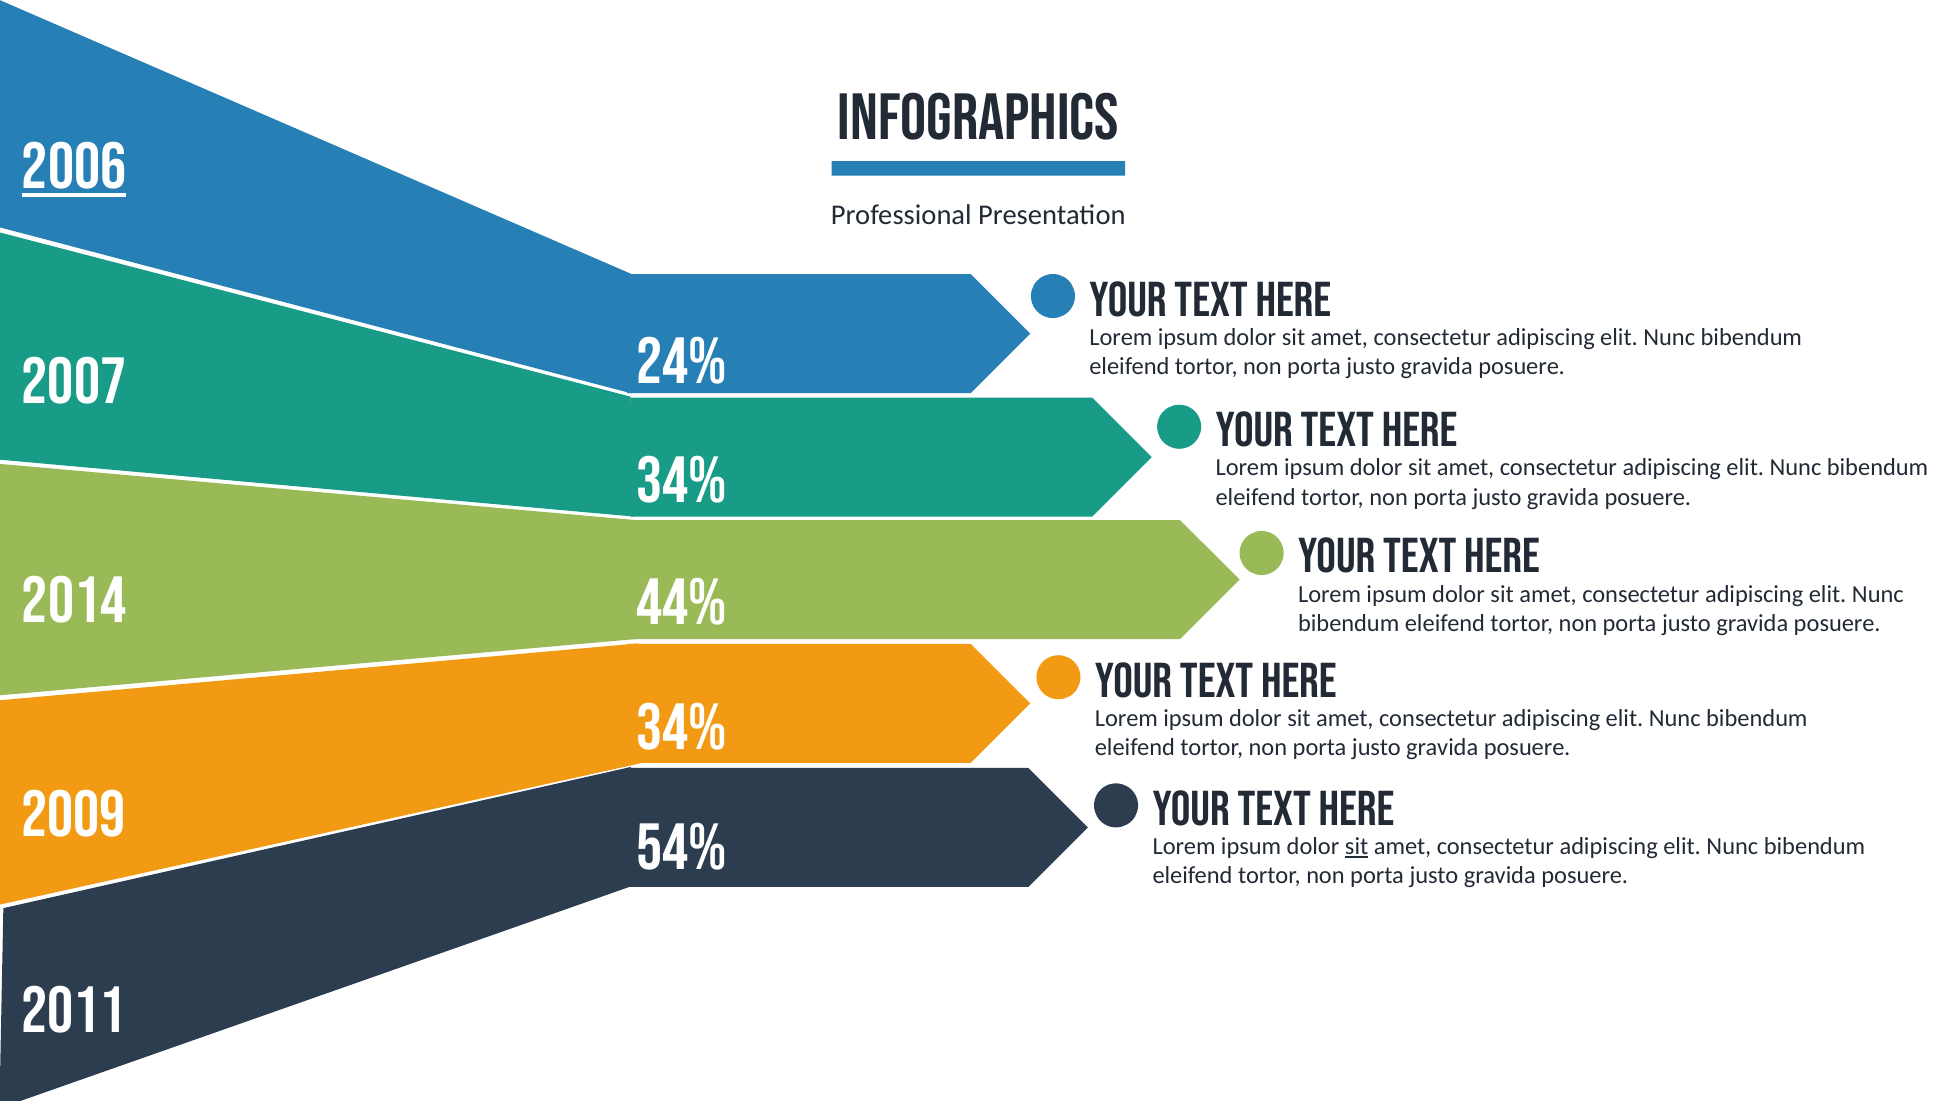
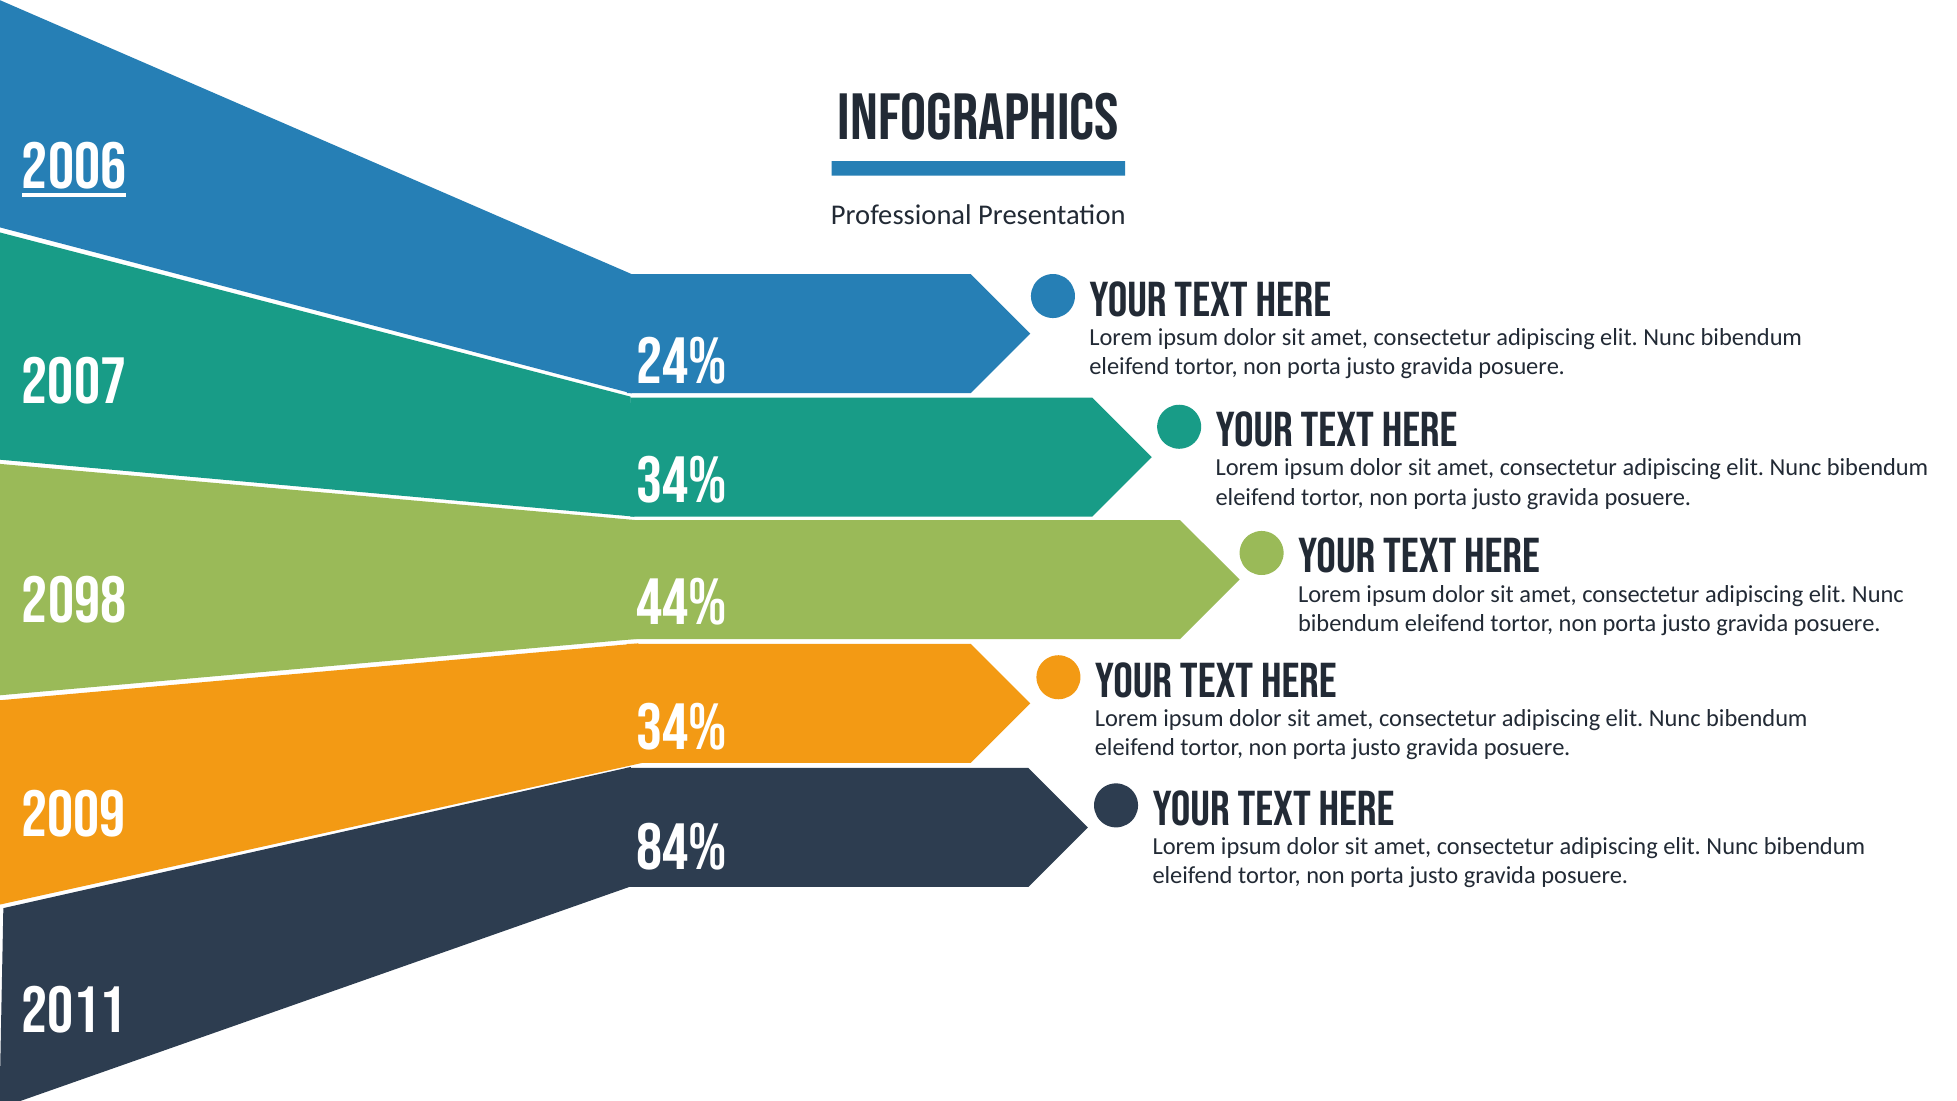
2014: 2014 -> 2098 (74, 601)
54%: 54% -> 84% (681, 848)
sit underline: present -> none (1357, 846)
